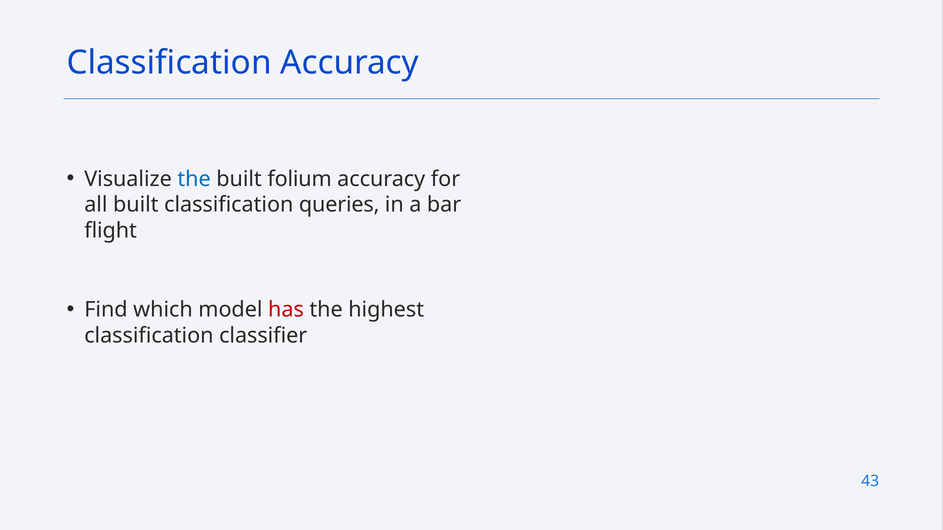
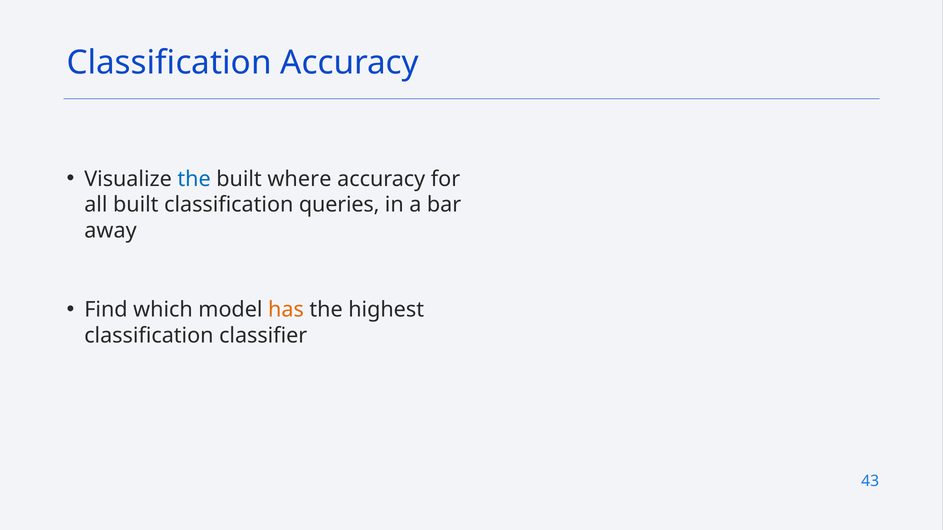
folium: folium -> where (299, 179)
flight: flight -> away (111, 231)
has colour: red -> orange (286, 310)
